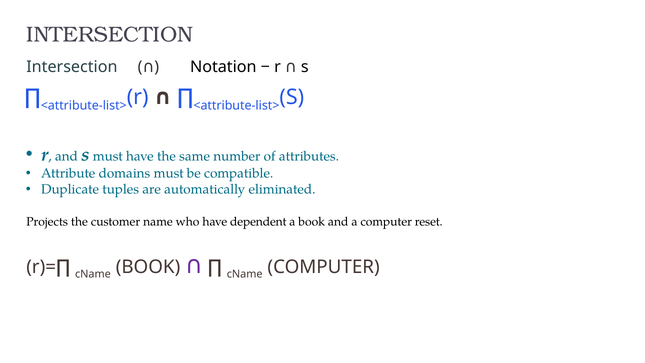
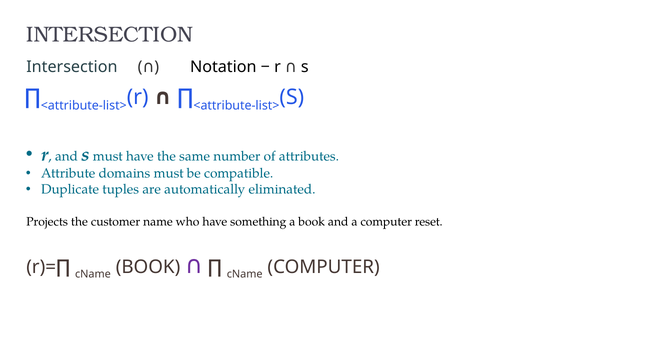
dependent: dependent -> something (258, 222)
